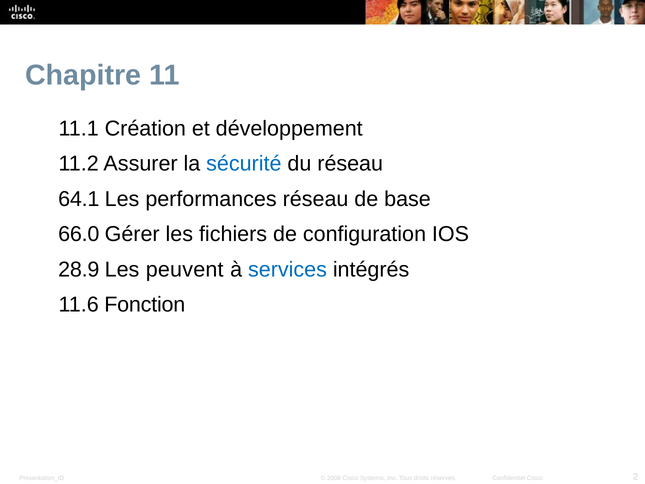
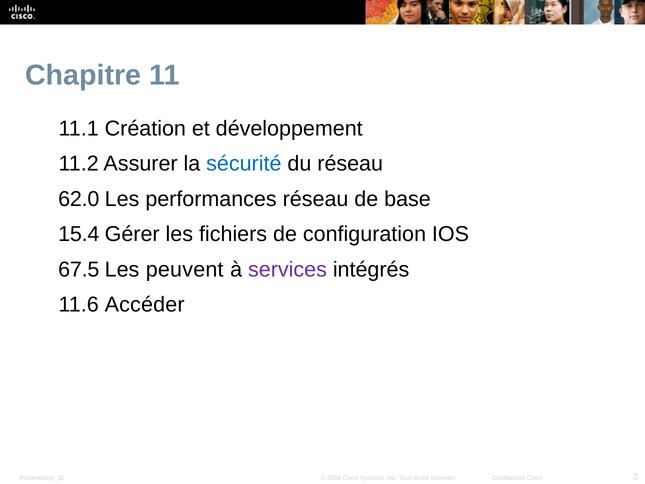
64.1: 64.1 -> 62.0 (79, 199)
66.0: 66.0 -> 15.4 (79, 234)
28.9: 28.9 -> 67.5 (79, 269)
services colour: blue -> purple (288, 269)
Fonction: Fonction -> Accéder (145, 305)
